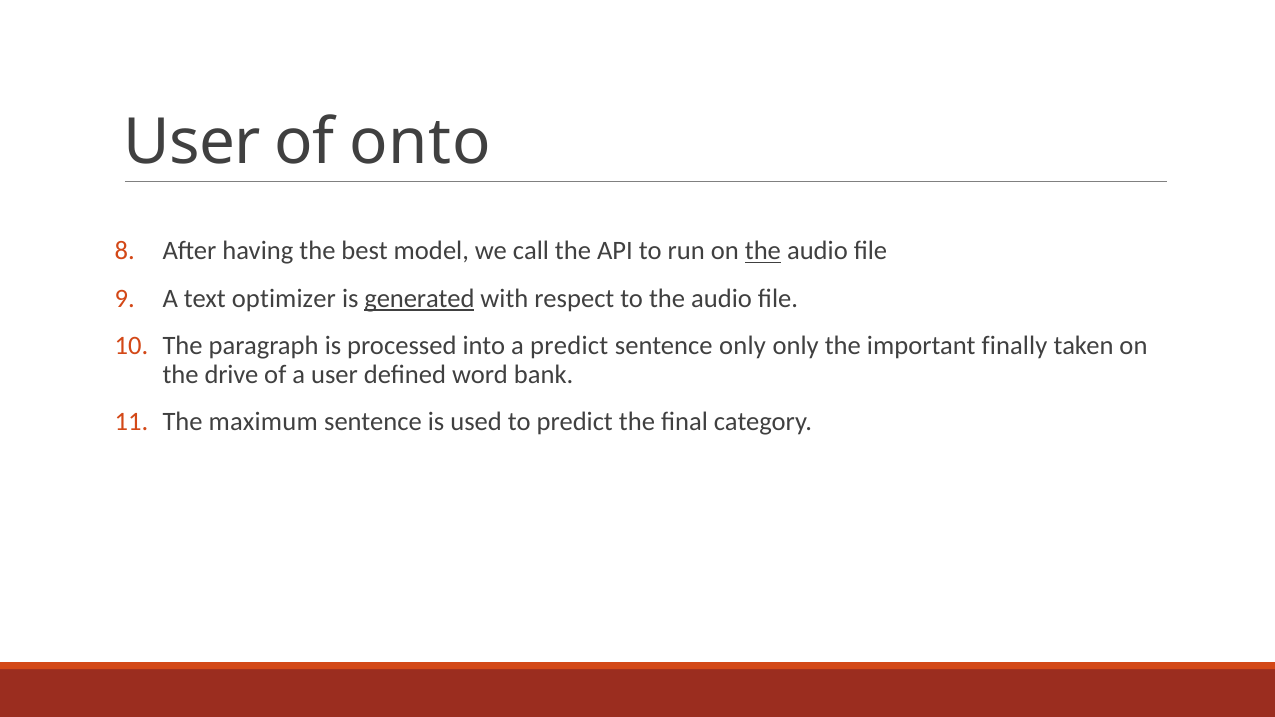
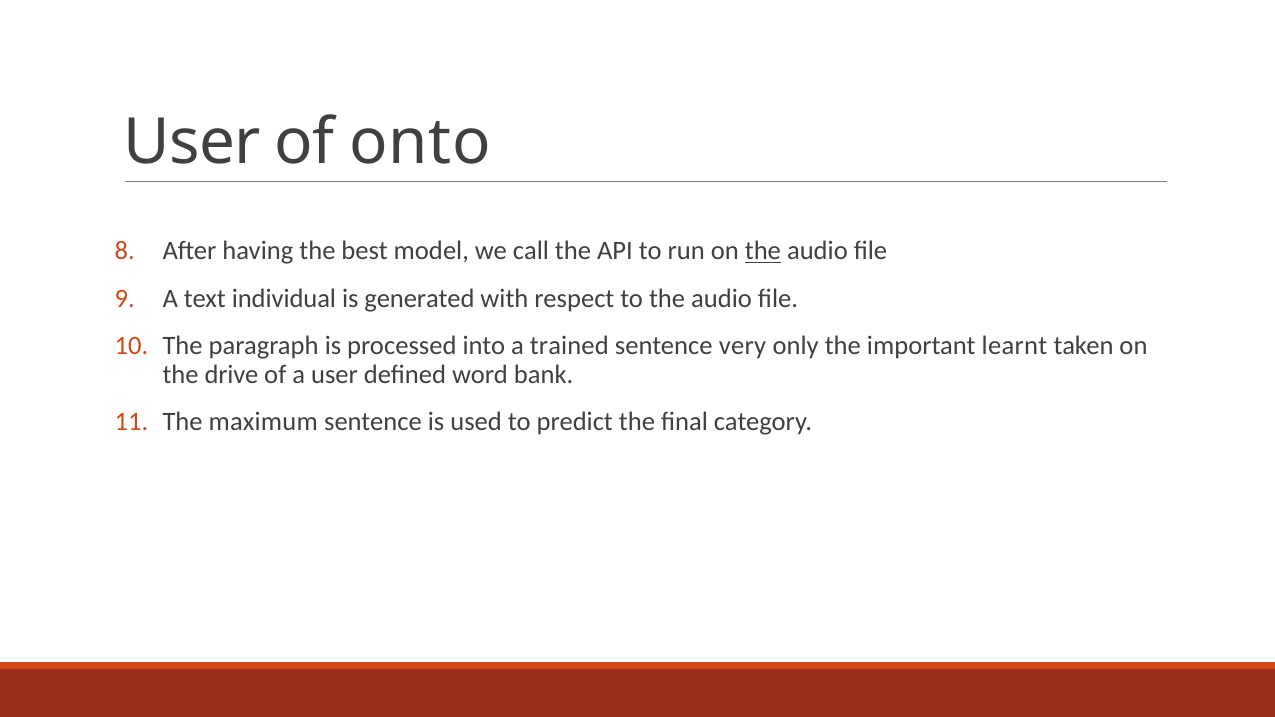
optimizer: optimizer -> individual (284, 299)
generated underline: present -> none (419, 299)
a predict: predict -> trained (569, 346)
sentence only: only -> very (743, 346)
finally: finally -> learnt (1014, 346)
